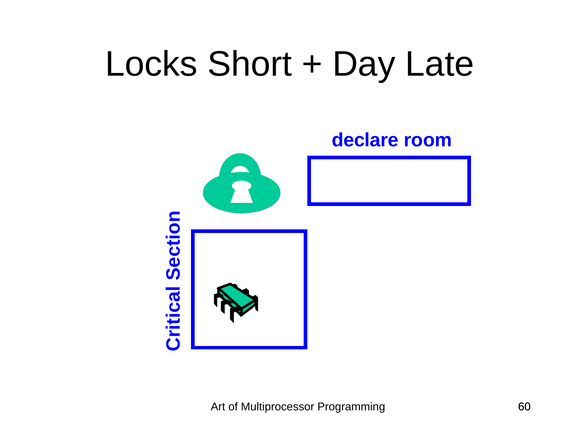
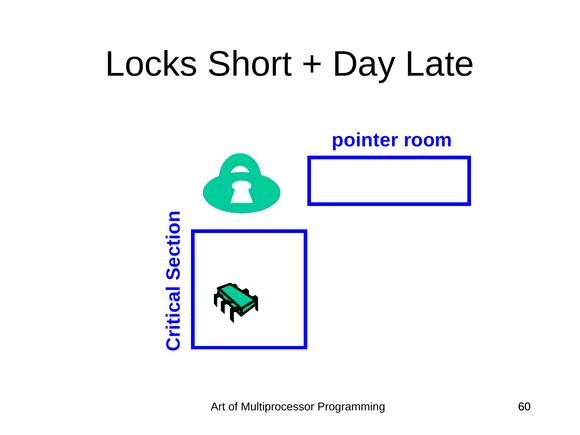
declare: declare -> pointer (365, 140)
